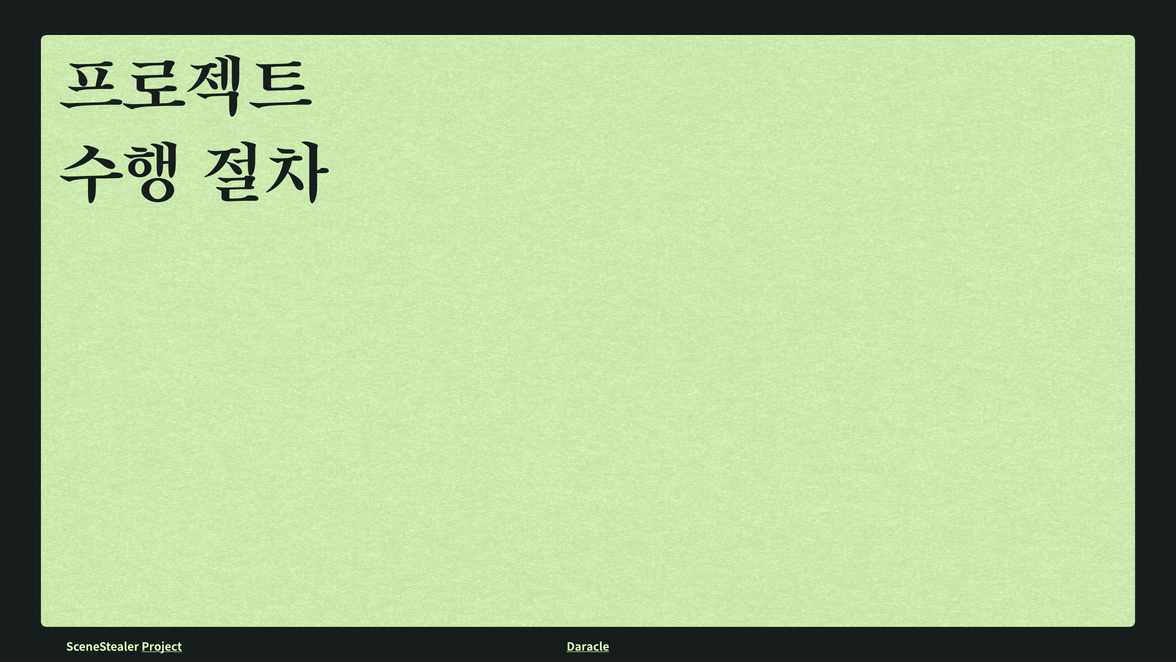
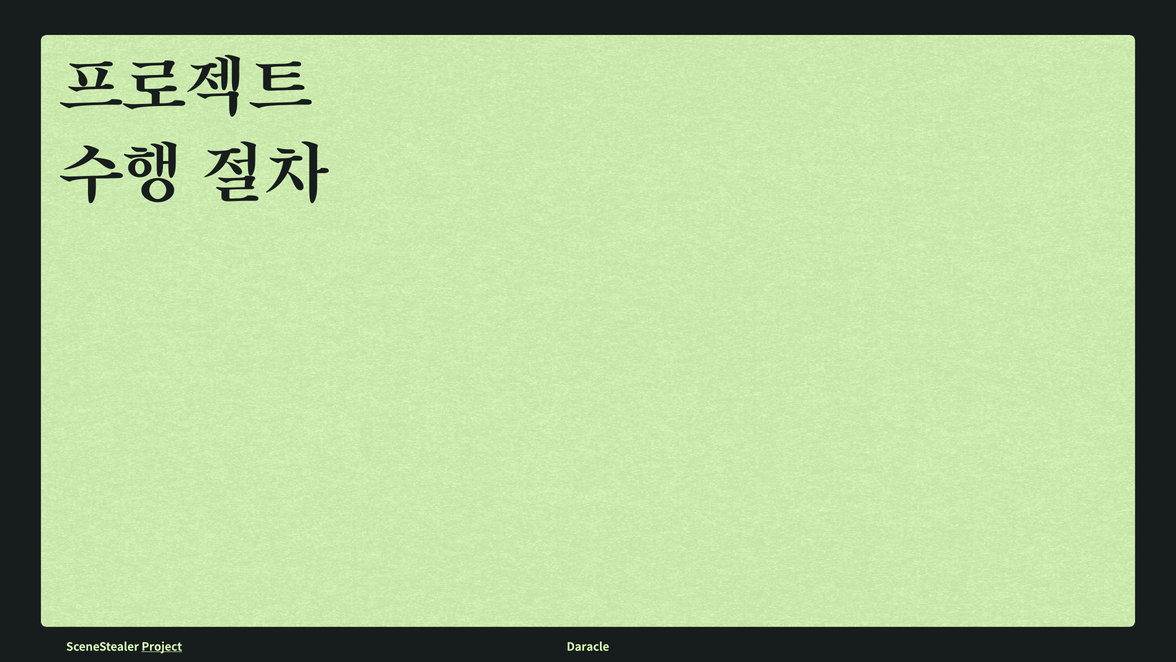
Daracle underline: present -> none (588, 646)
